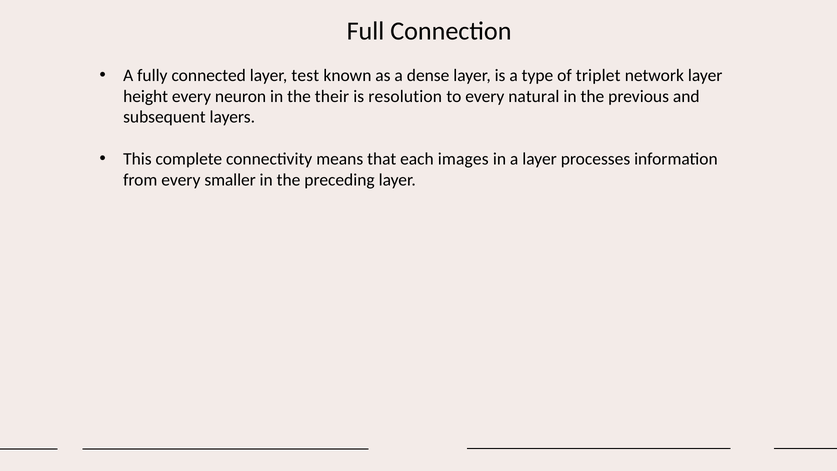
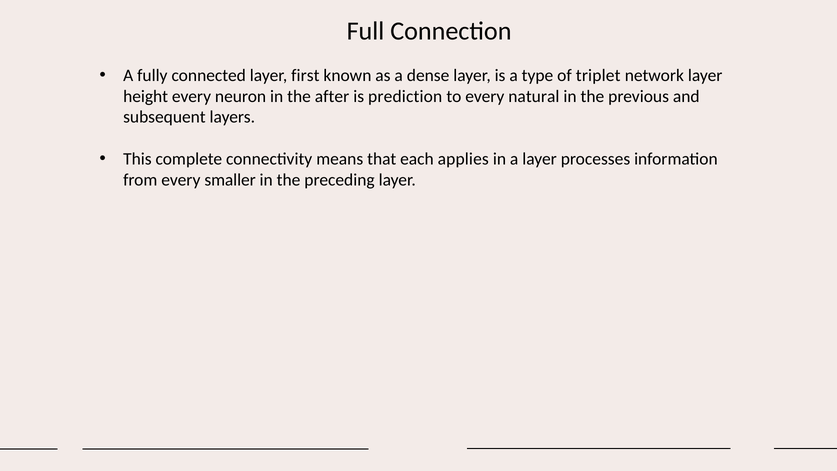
test: test -> first (305, 75)
their: their -> after (332, 96)
resolution: resolution -> prediction (405, 96)
images: images -> applies (463, 159)
